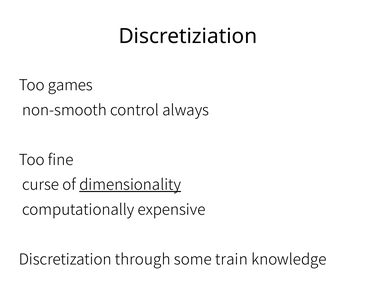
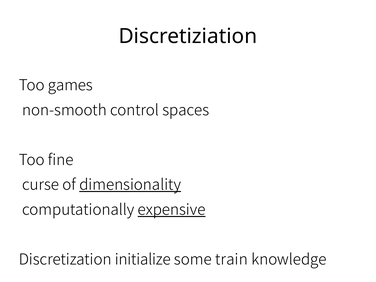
always: always -> spaces (186, 110)
expensive underline: none -> present (172, 210)
through: through -> initialize (143, 260)
